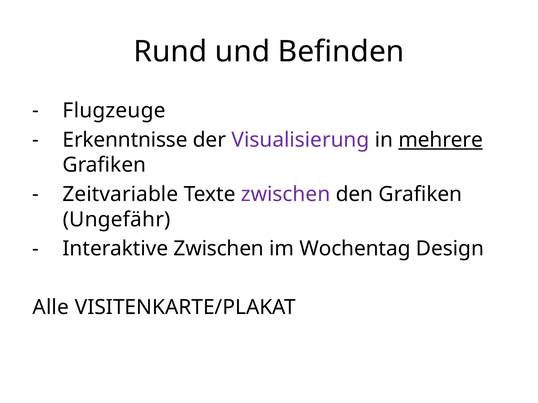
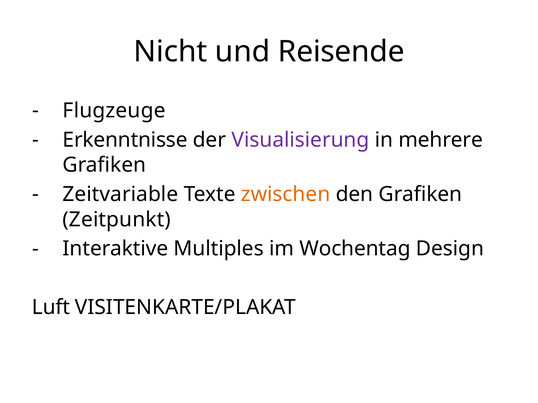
Rund: Rund -> Nicht (170, 52)
Befinden: Befinden -> Reisende (341, 52)
mehrere underline: present -> none (441, 140)
zwischen colour: purple -> orange (286, 195)
Ungefähr: Ungefähr -> Zeitpunkt (117, 220)
Interaktive Zwischen: Zwischen -> Multiples (219, 249)
Alle: Alle -> Luft (51, 308)
